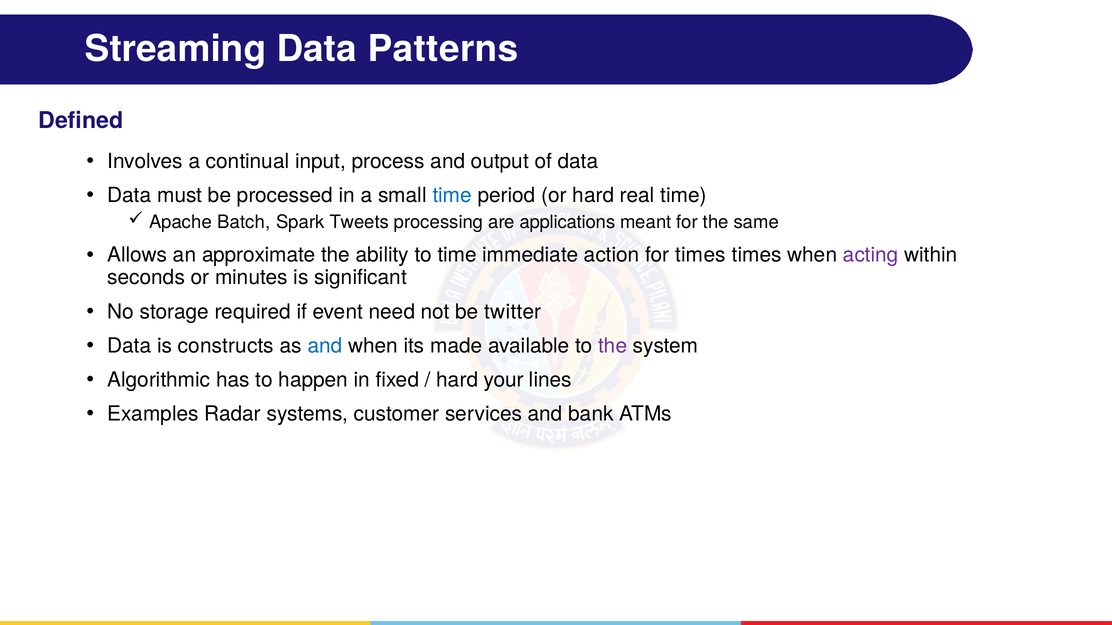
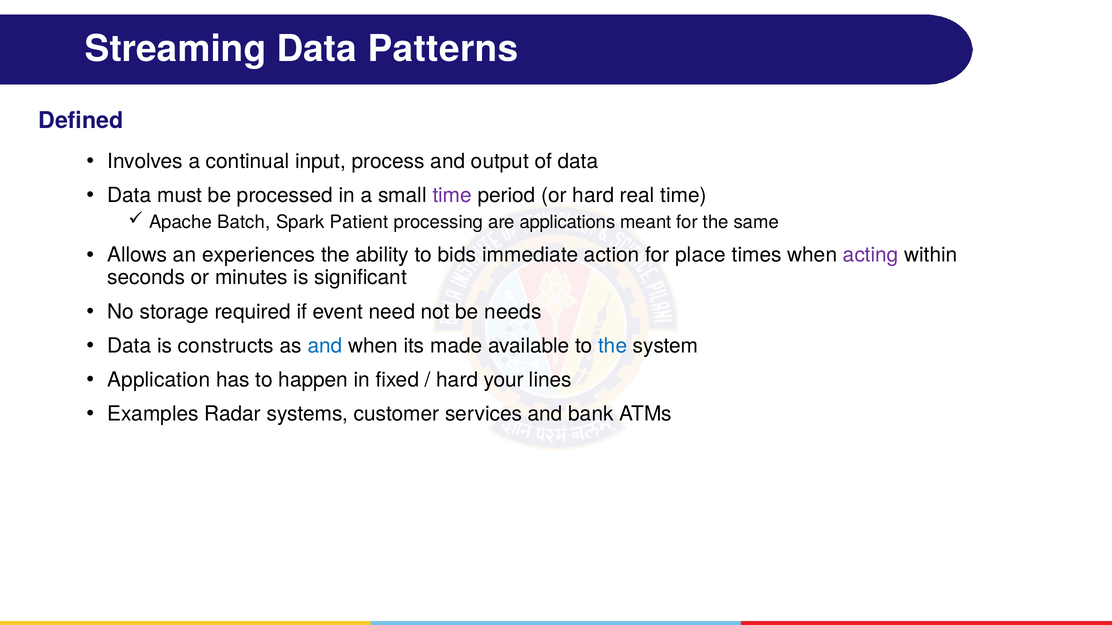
time colour: blue -> purple (452, 195)
Tweets: Tweets -> Patient (359, 222)
approximate: approximate -> experiences (259, 255)
to time: time -> bids (457, 255)
for times: times -> place (700, 255)
twitter: twitter -> needs (513, 312)
the colour: purple -> blue (613, 346)
Algorithmic: Algorithmic -> Application (159, 380)
